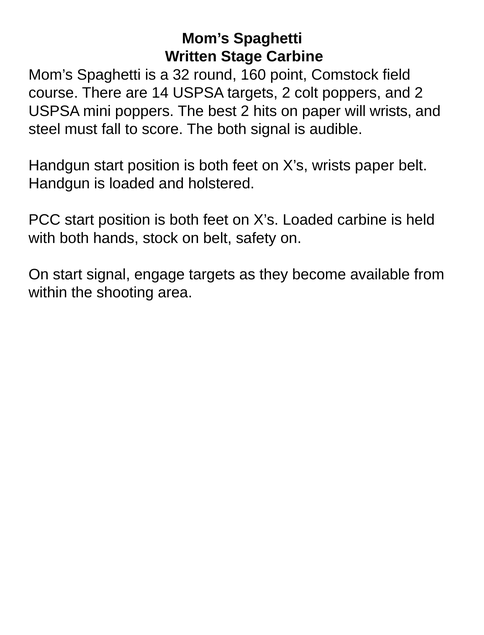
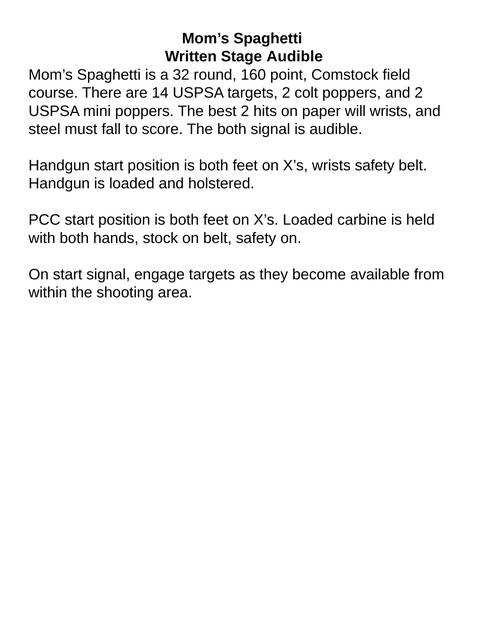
Stage Carbine: Carbine -> Audible (295, 57)
wrists paper: paper -> safety (375, 166)
